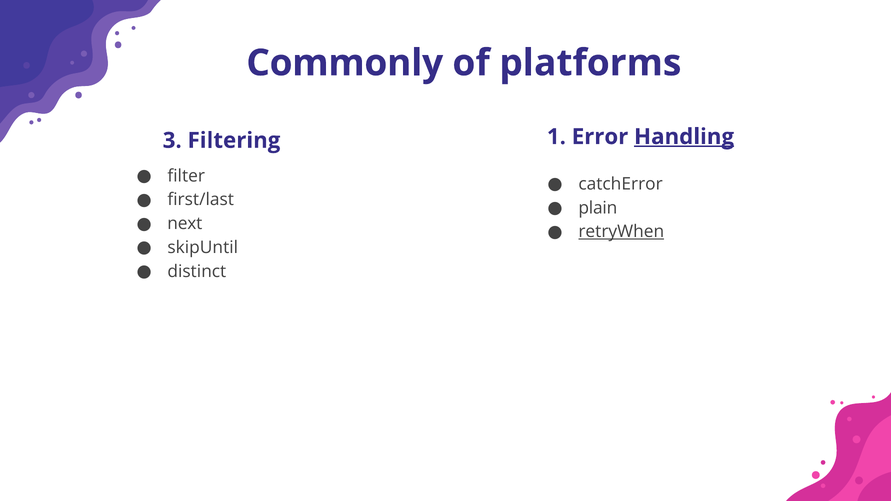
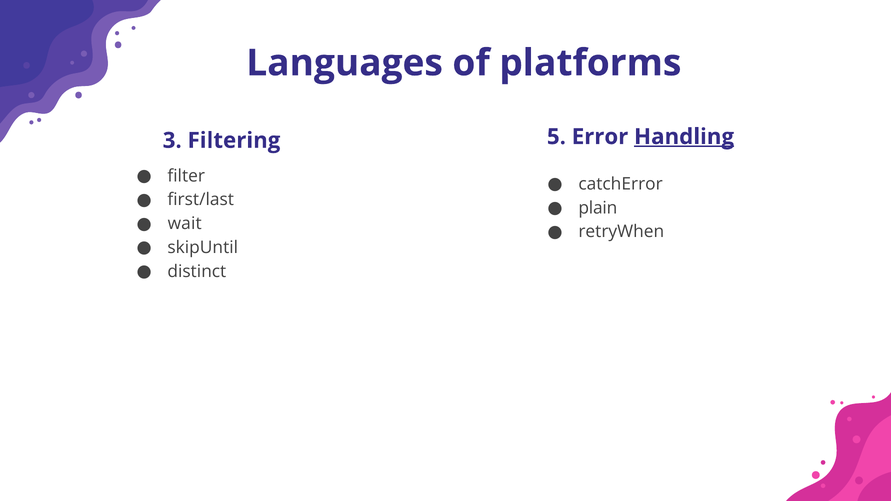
Commonly: Commonly -> Languages (345, 63)
1: 1 -> 5 (556, 137)
next: next -> wait (185, 224)
retryWhen underline: present -> none (621, 232)
